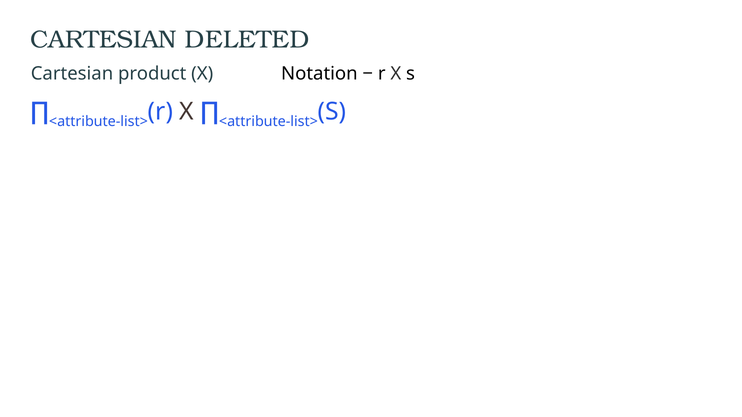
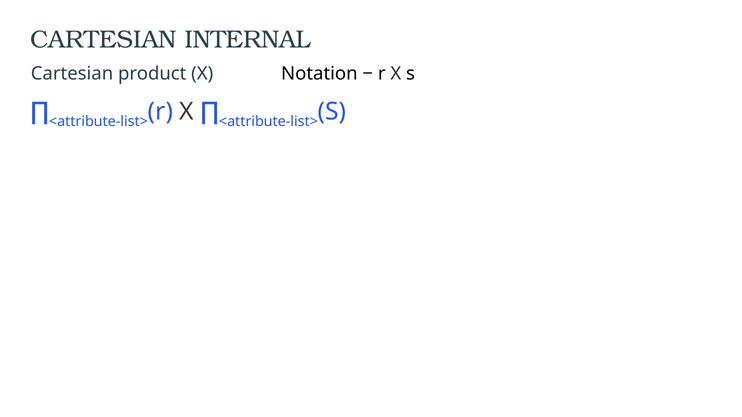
DELETED: DELETED -> INTERNAL (248, 40)
